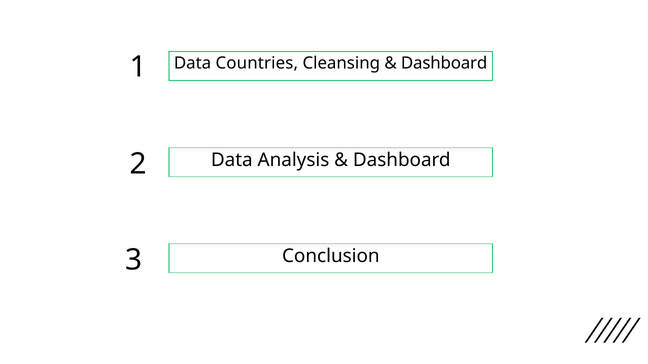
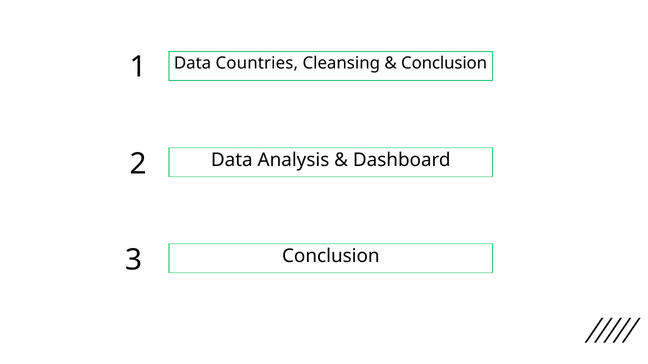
Dashboard: Dashboard -> Conclusion (444, 63)
